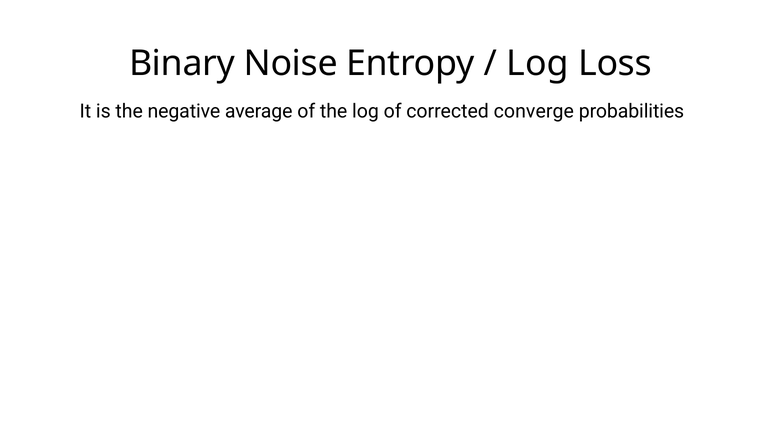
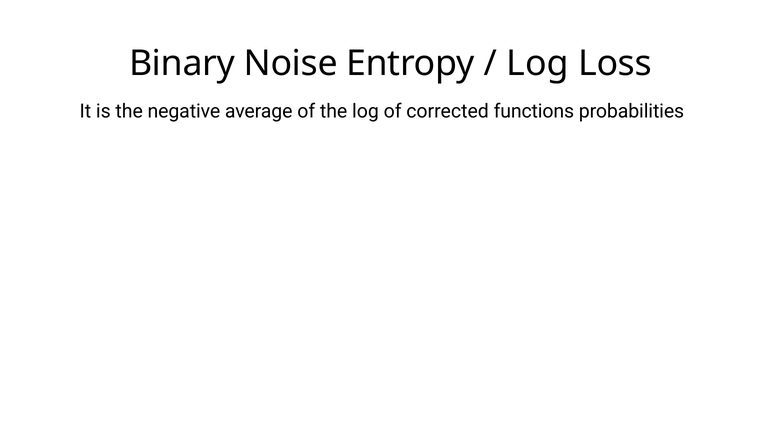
converge: converge -> functions (534, 111)
